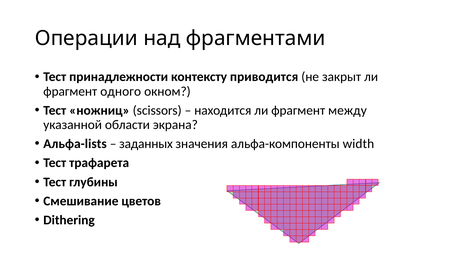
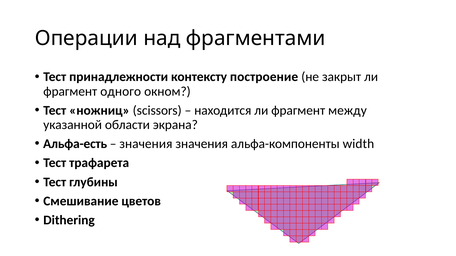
приводится: приводится -> построение (264, 77)
Альфа-lists: Альфа-lists -> Альфа-есть (75, 144)
заданных: заданных -> значения (146, 144)
